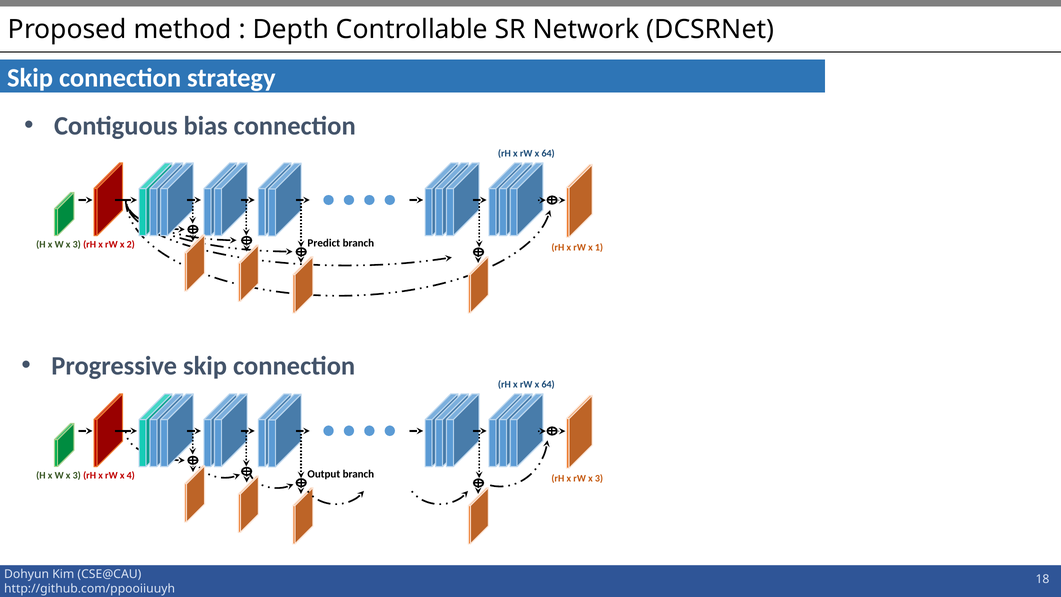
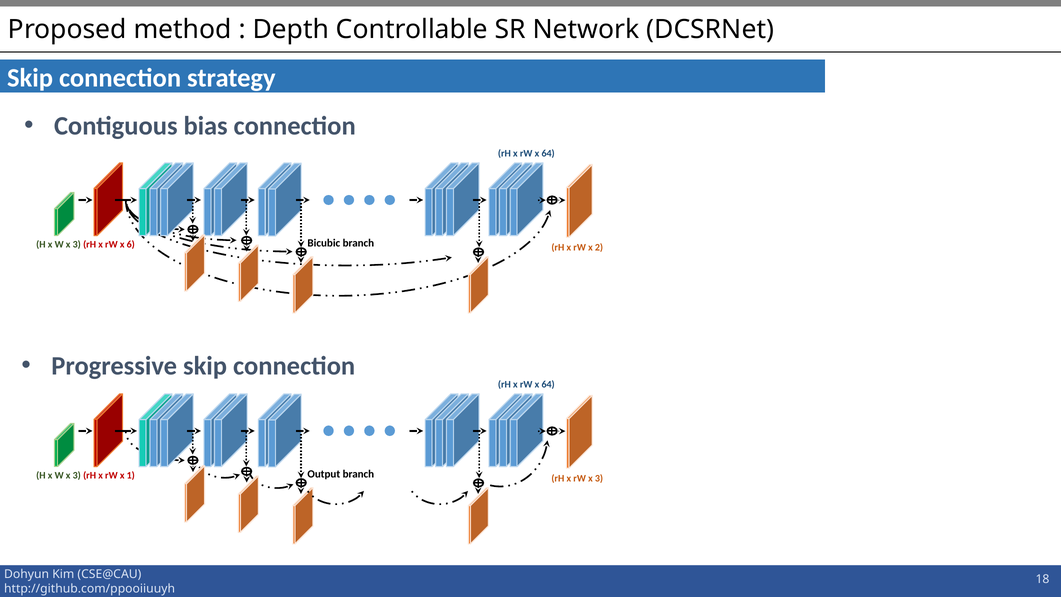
Predict: Predict -> Bicubic (324, 243)
1: 1 -> 2 (599, 248)
2: 2 -> 6 (131, 244)
4: 4 -> 1 (131, 475)
